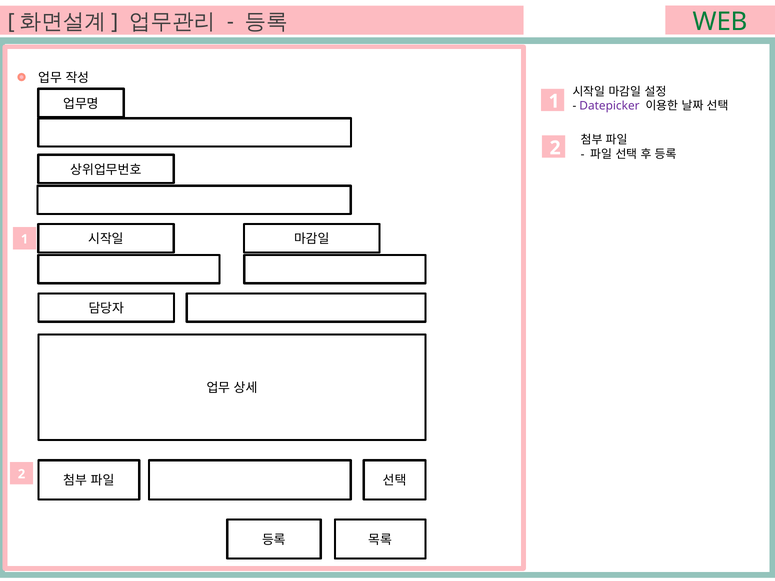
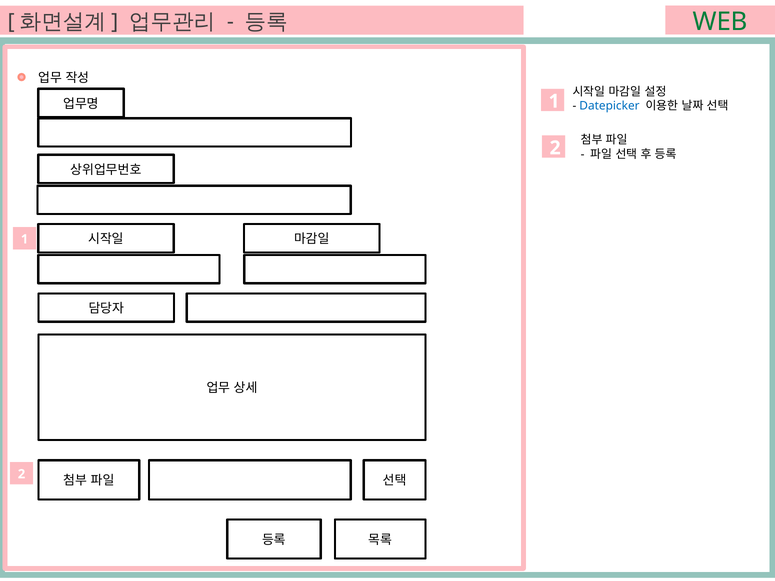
Datepicker colour: purple -> blue (609, 106)
